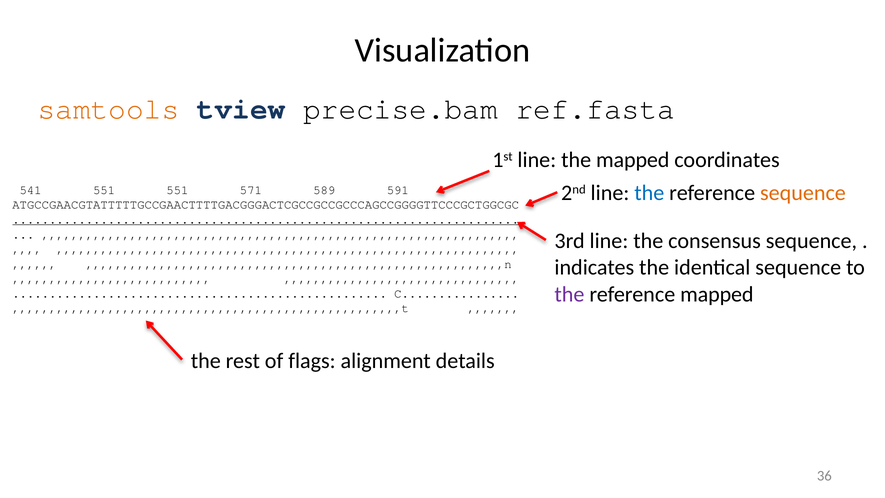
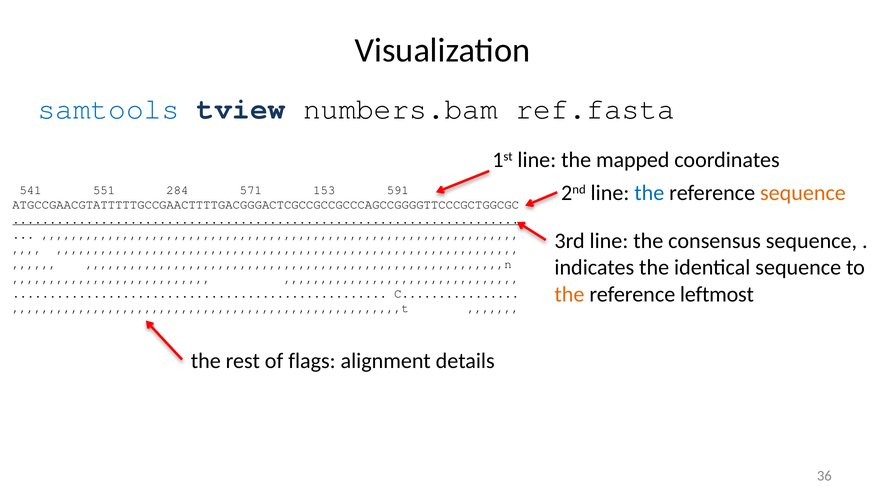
samtools colour: orange -> blue (108, 109)
precise.bam: precise.bam -> numbers.bam (400, 109)
551 551: 551 -> 284 (177, 190)
589: 589 -> 153 (324, 190)
the colour: purple -> orange (569, 294)
reference mapped: mapped -> leftmost (717, 294)
